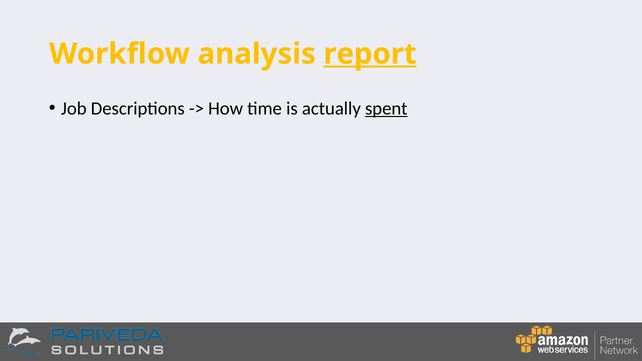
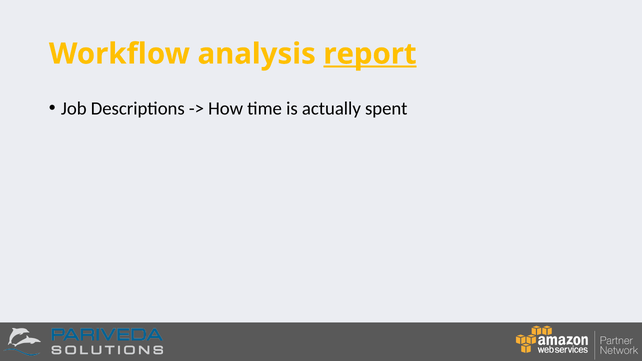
spent underline: present -> none (386, 109)
